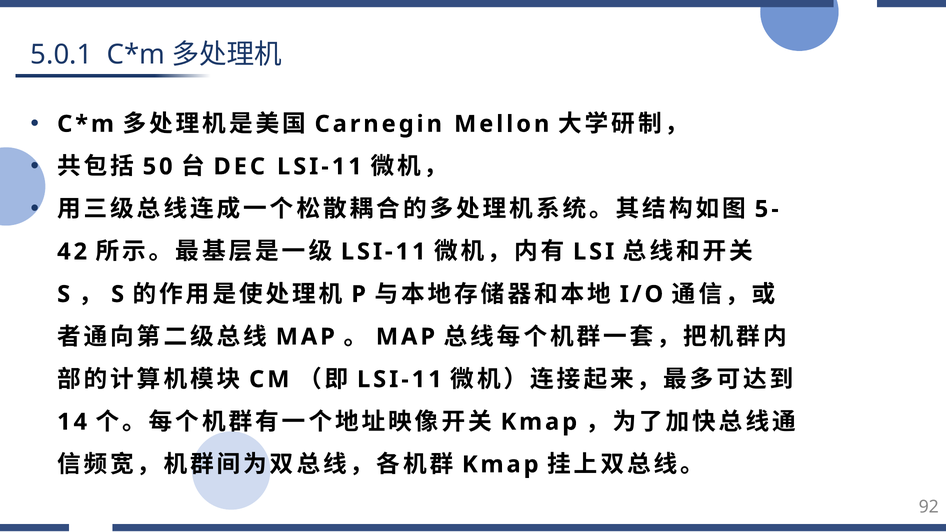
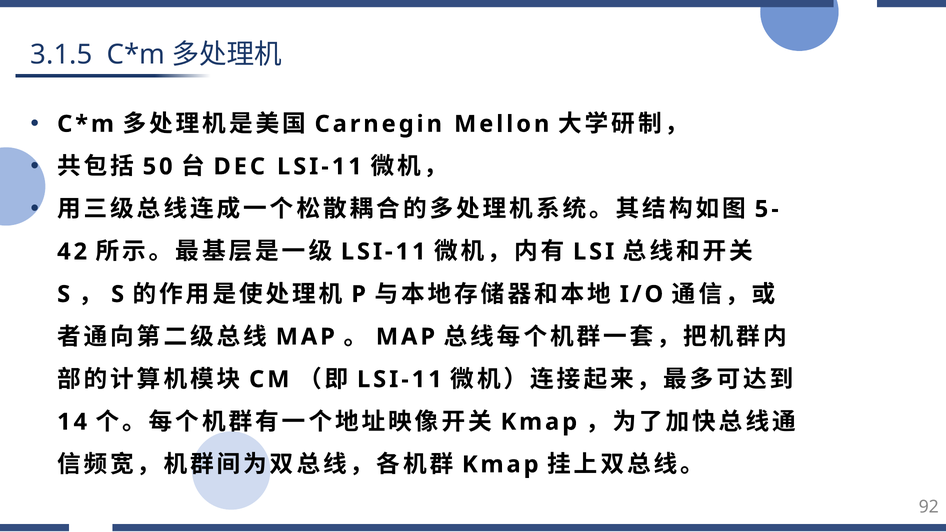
5.0.1: 5.0.1 -> 3.1.5 (61, 55)
